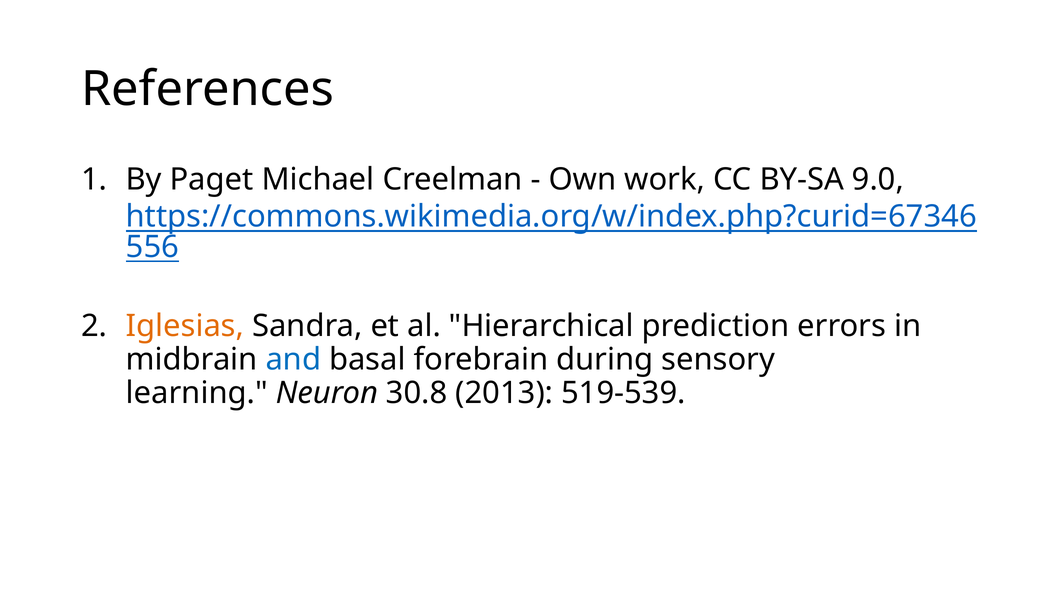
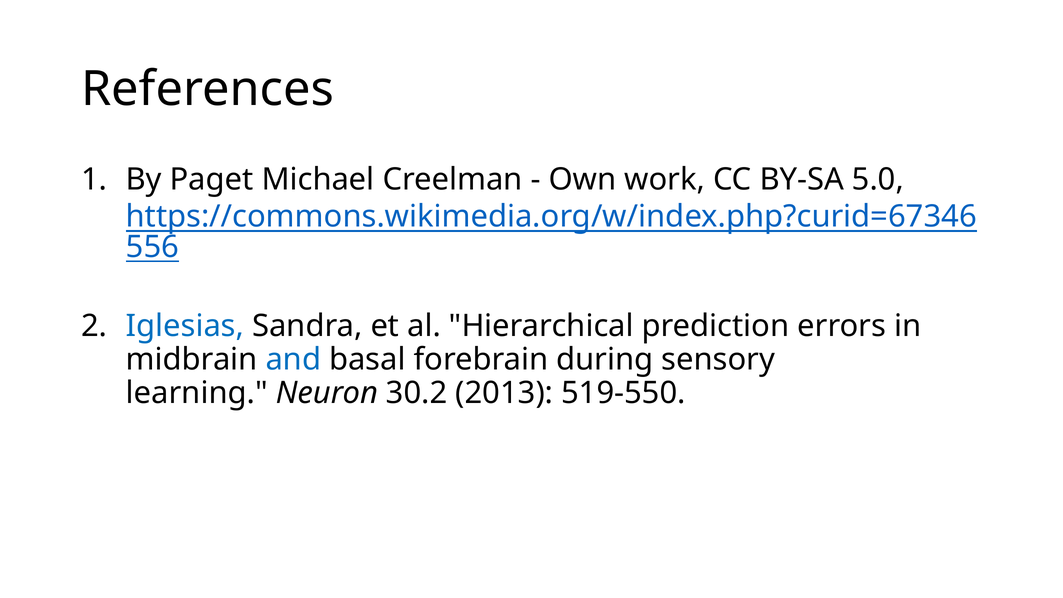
9.0: 9.0 -> 5.0 (878, 180)
Iglesias colour: orange -> blue (185, 326)
30.8: 30.8 -> 30.2 (417, 393)
519-539: 519-539 -> 519-550 (623, 393)
